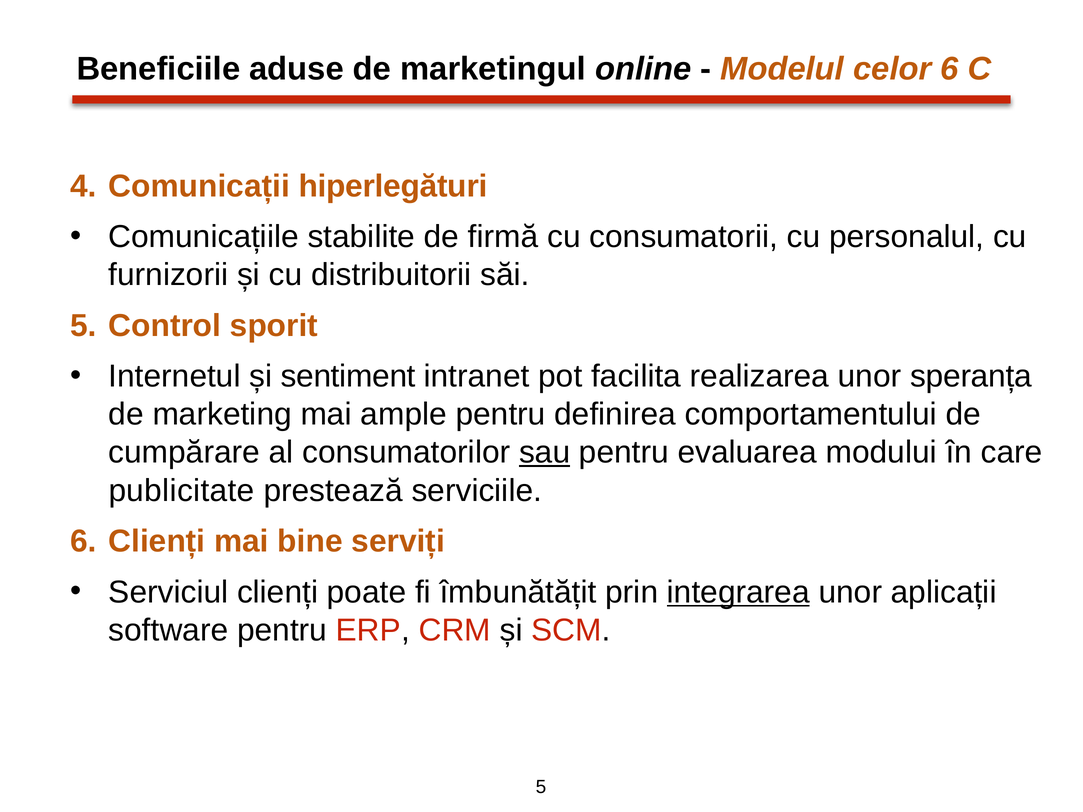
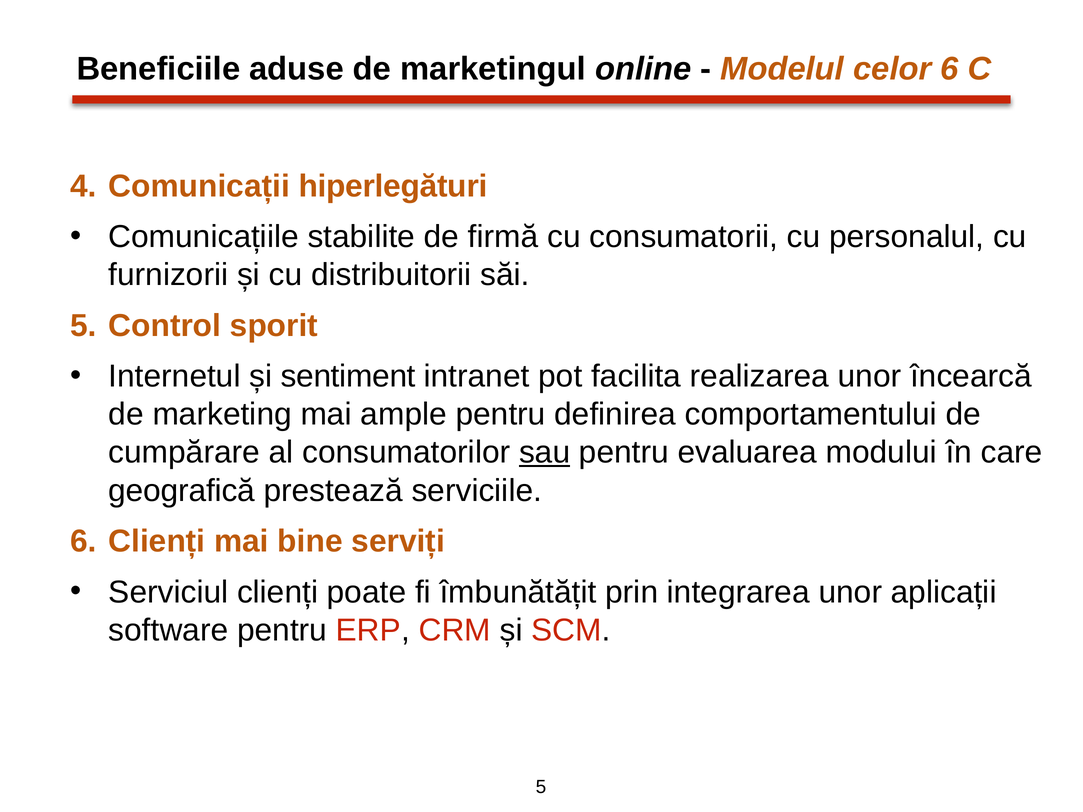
speranța: speranța -> încearcă (971, 377)
publicitate: publicitate -> geografică (182, 491)
integrarea underline: present -> none (738, 592)
